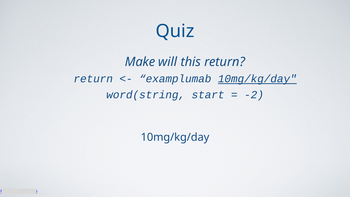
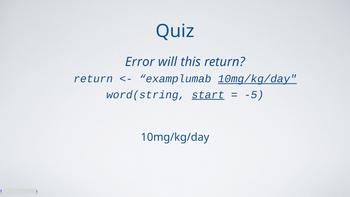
Make: Make -> Error (140, 62)
start underline: none -> present (208, 95)
-2: -2 -> -5 (254, 95)
